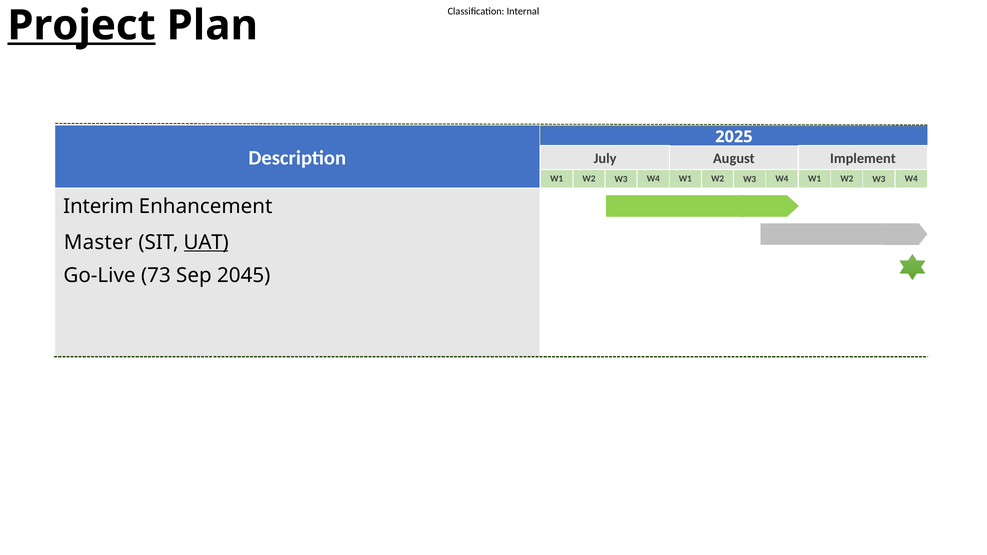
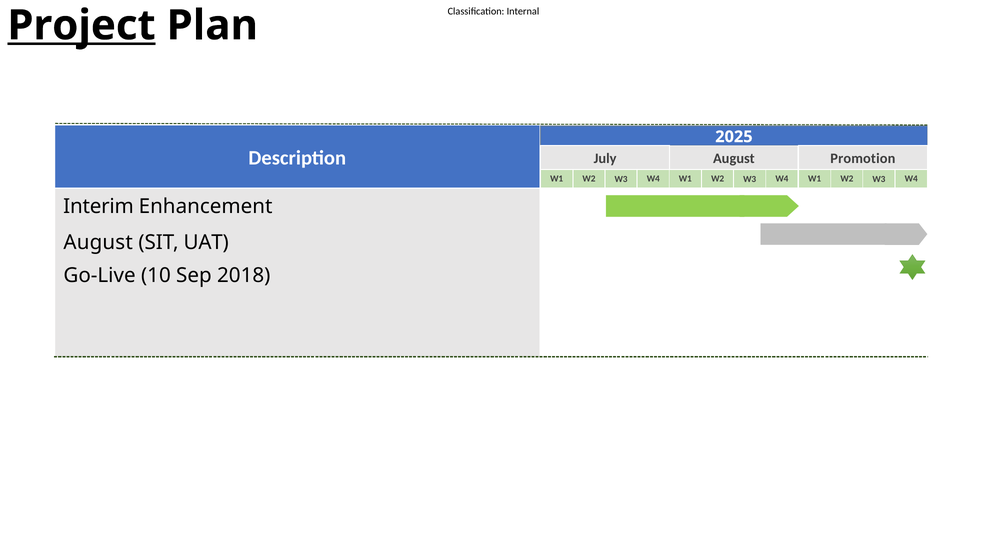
Implement: Implement -> Promotion (863, 158)
Master: Master -> August (98, 242)
UAT underline: present -> none (206, 242)
73: 73 -> 10 (156, 276)
2045: 2045 -> 2018 (244, 276)
